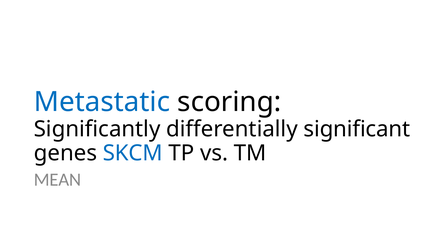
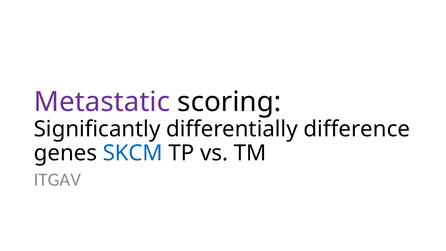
Metastatic colour: blue -> purple (102, 102)
significant: significant -> difference (357, 129)
MEAN: MEAN -> ITGAV (57, 179)
